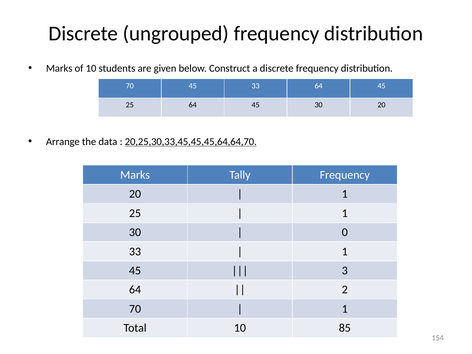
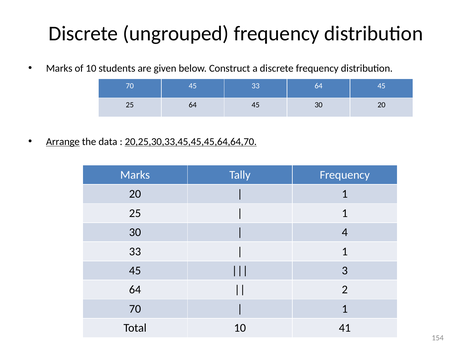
Arrange underline: none -> present (63, 142)
0: 0 -> 4 (345, 232)
85: 85 -> 41 (345, 328)
